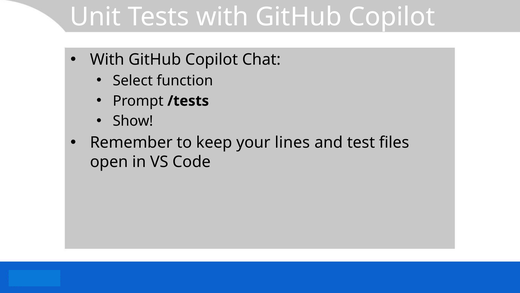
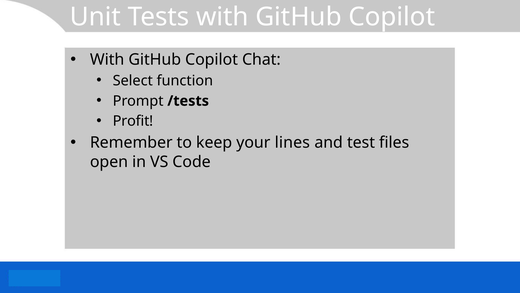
Show: Show -> Profit (133, 121)
